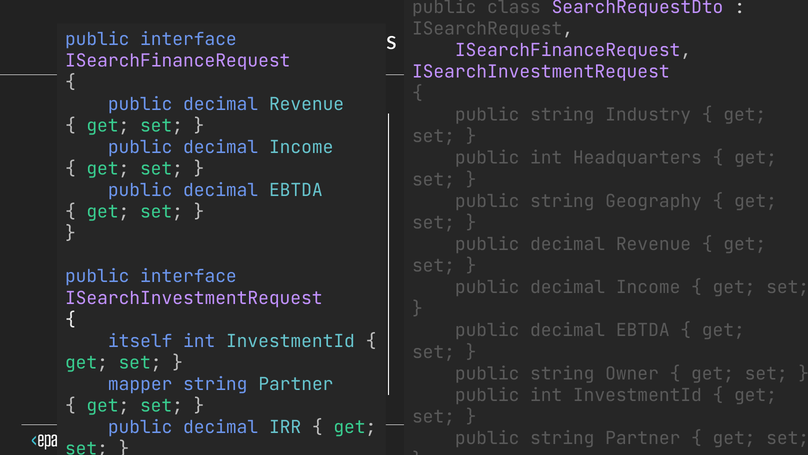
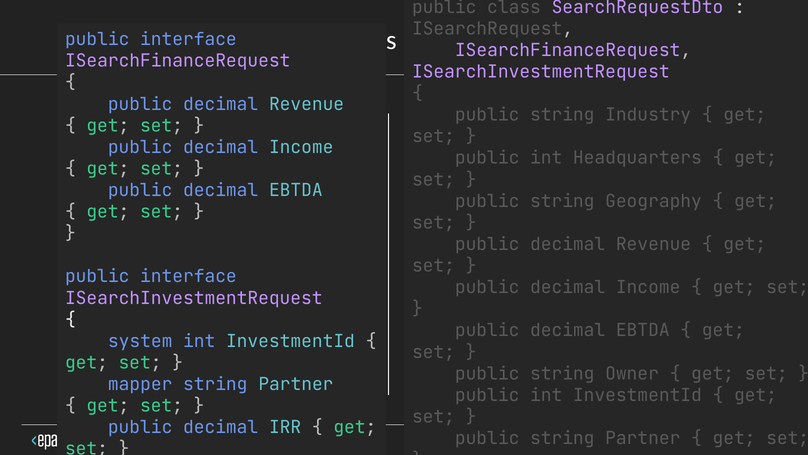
itself: itself -> system (140, 341)
